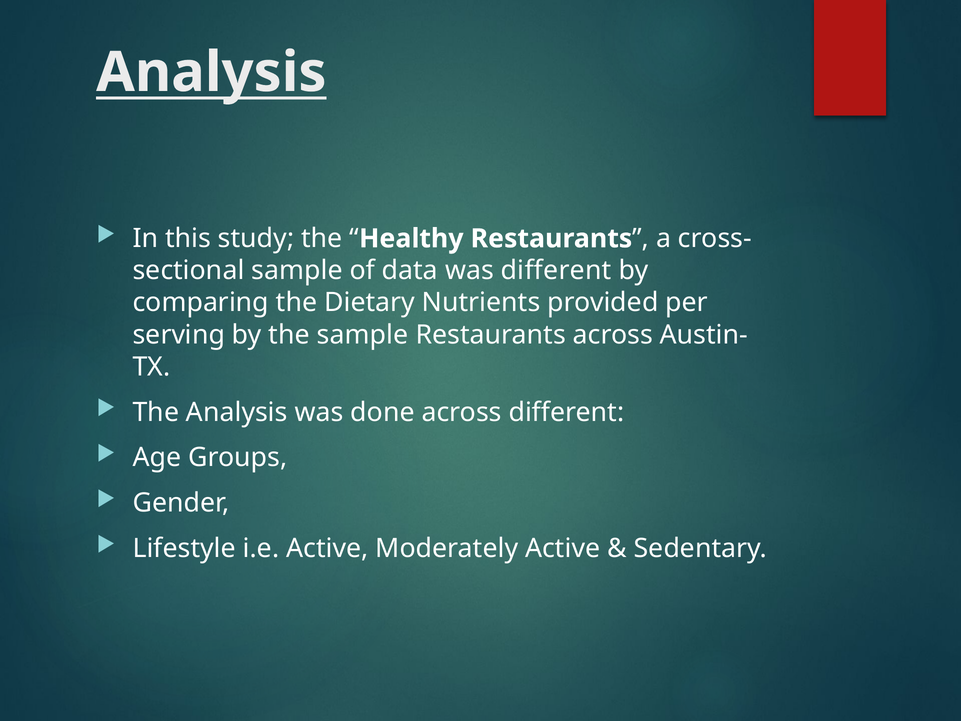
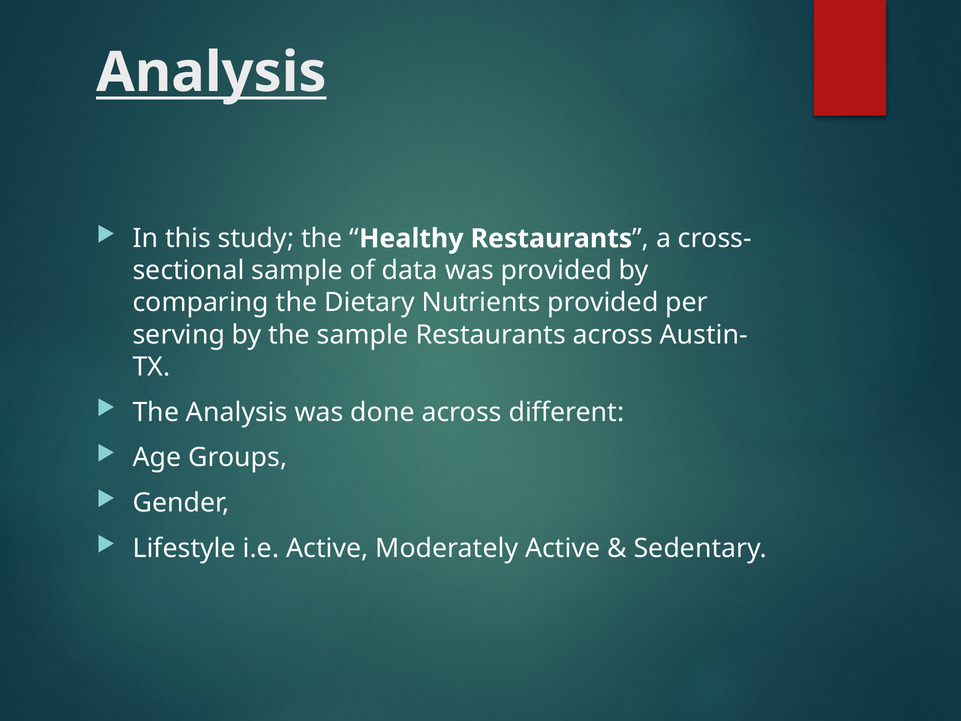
was different: different -> provided (556, 271)
